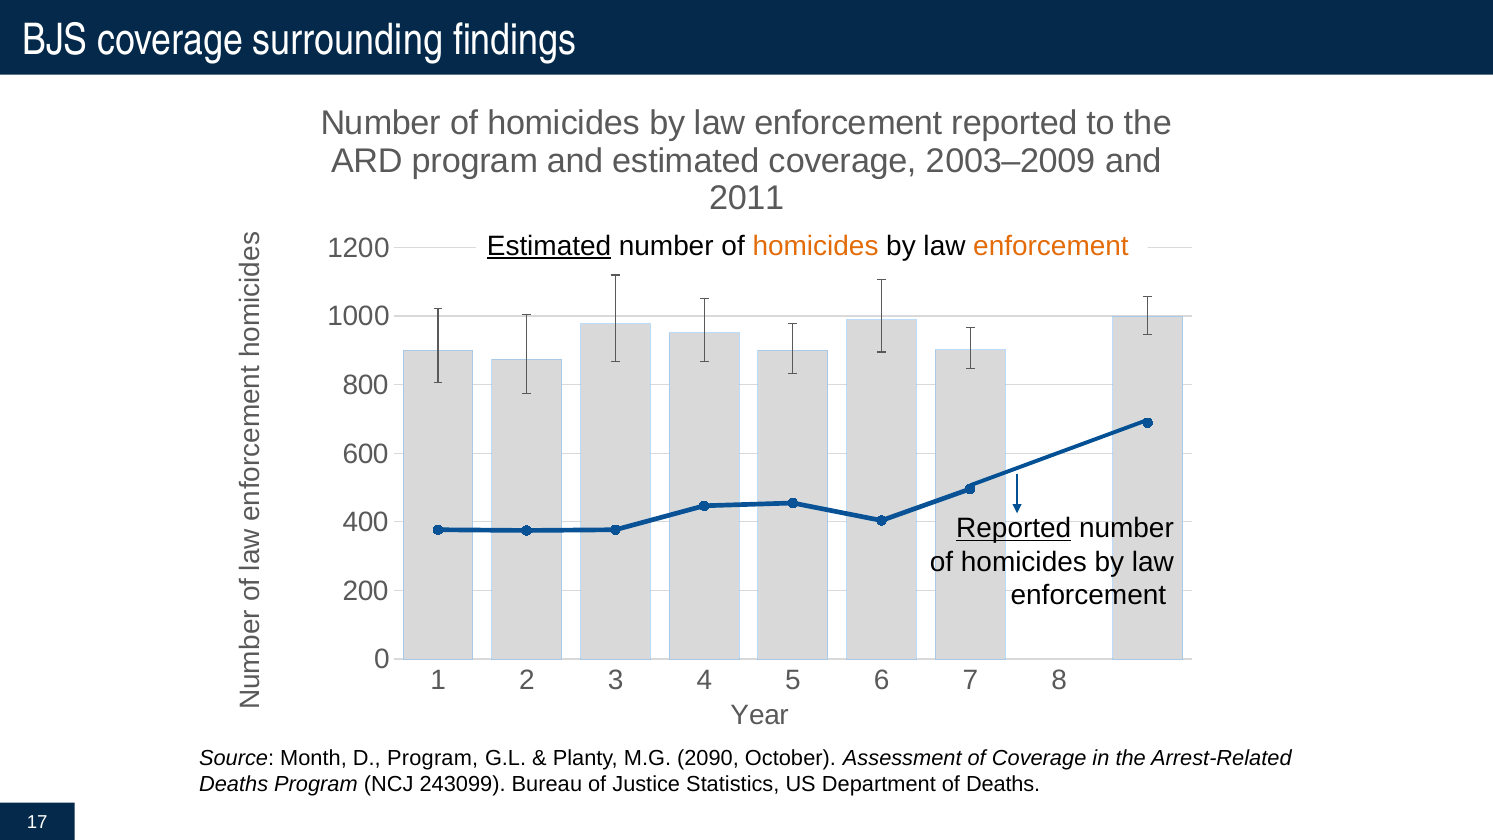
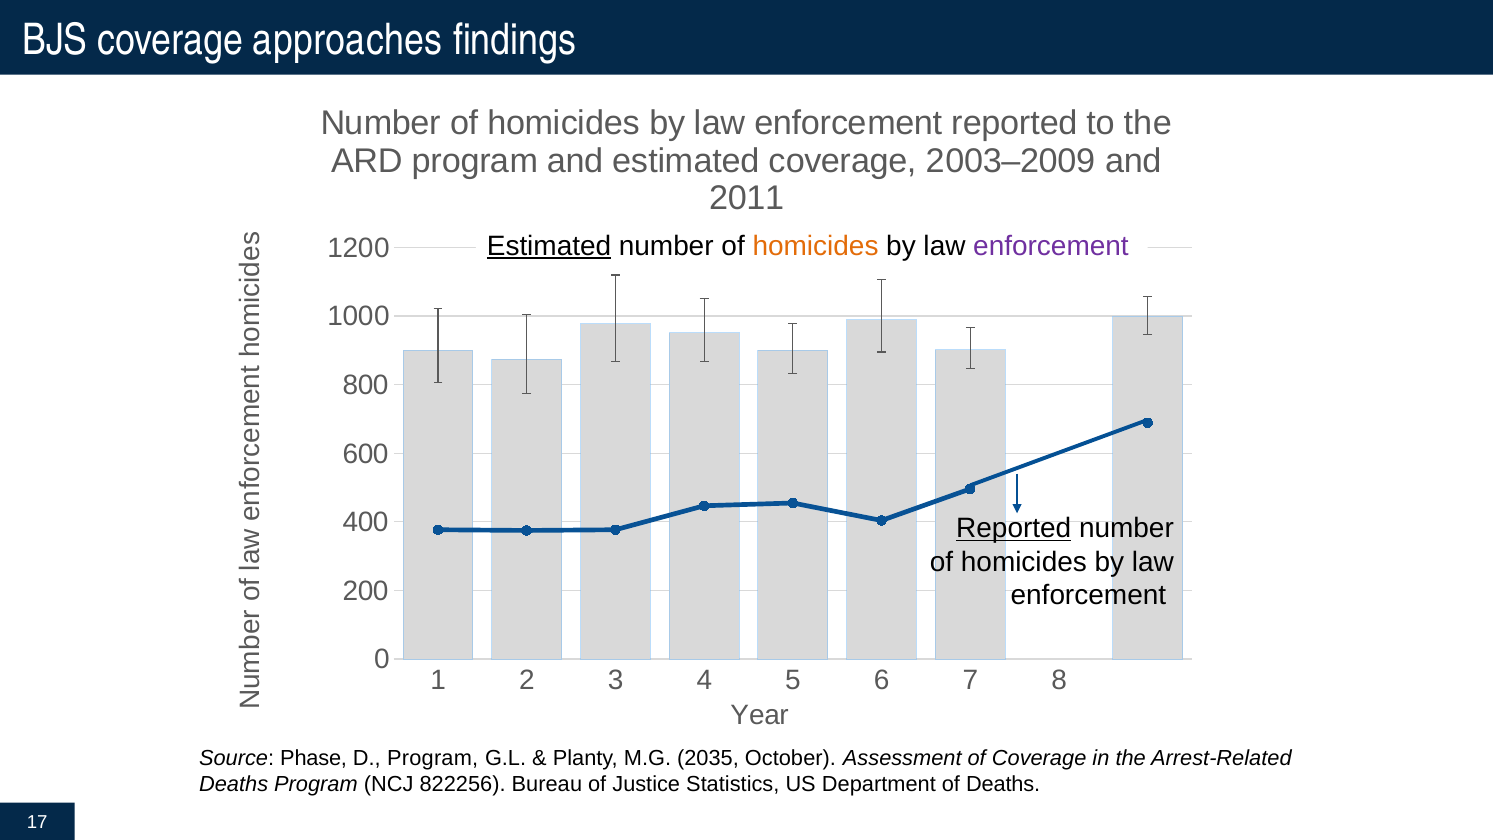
surrounding: surrounding -> approaches (348, 40)
enforcement colour: orange -> purple (1051, 246)
Month: Month -> Phase (314, 758)
2090: 2090 -> 2035 (708, 758)
243099: 243099 -> 822256 (463, 785)
